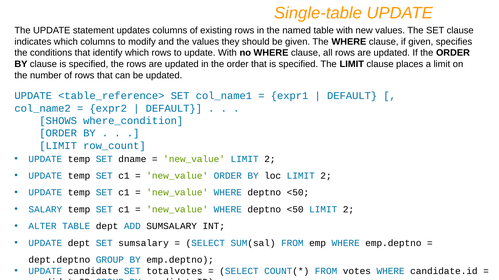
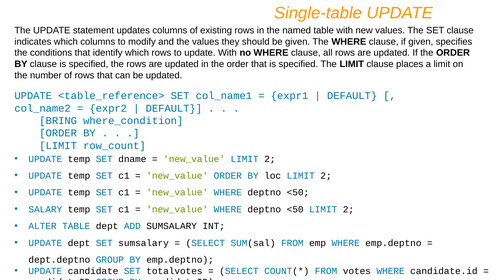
SHOWS: SHOWS -> BRING (58, 121)
